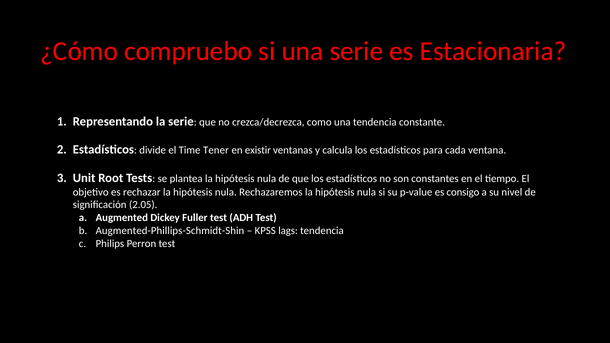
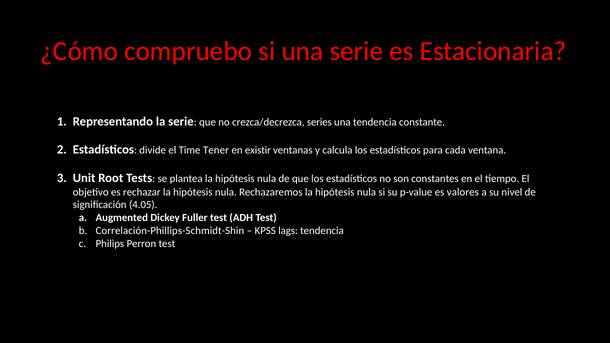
como: como -> series (319, 122)
consigo: consigo -> valores (463, 192)
2.05: 2.05 -> 4.05 (143, 205)
Augmented-Phillips-Schmidt-Shin: Augmented-Phillips-Schmidt-Shin -> Correlación-Phillips-Schmidt-Shin (170, 231)
